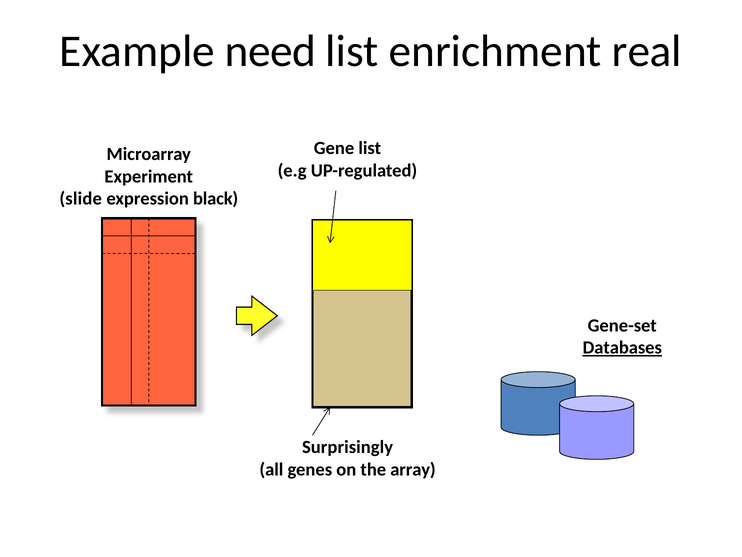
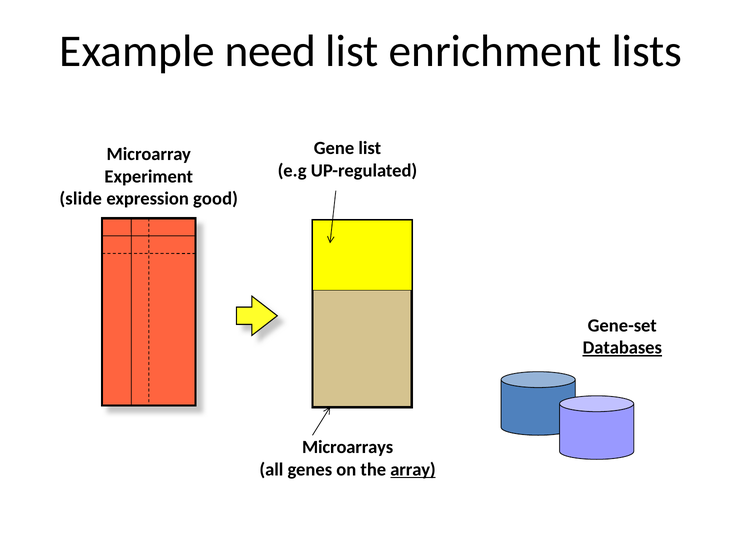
real: real -> lists (647, 51)
black: black -> good (216, 199)
Surprisingly: Surprisingly -> Microarrays (348, 447)
array underline: none -> present (413, 469)
